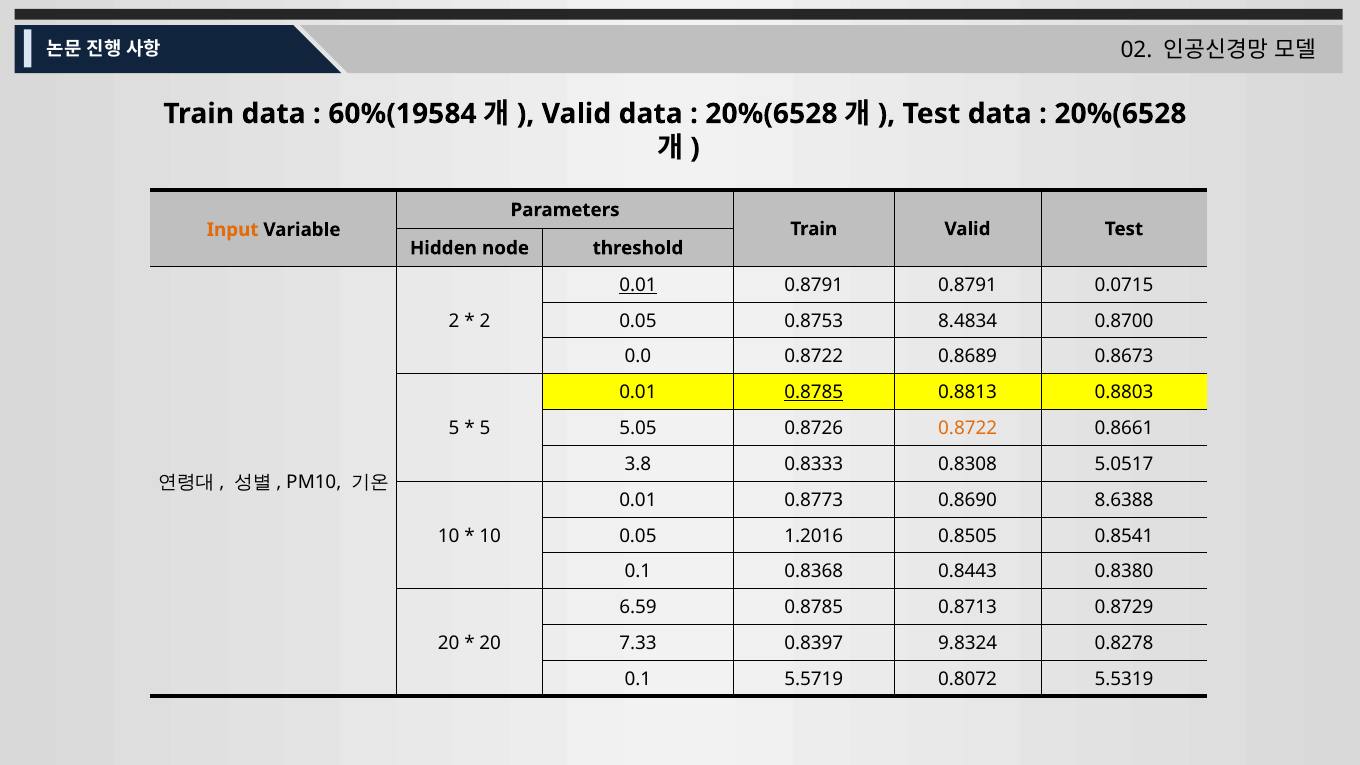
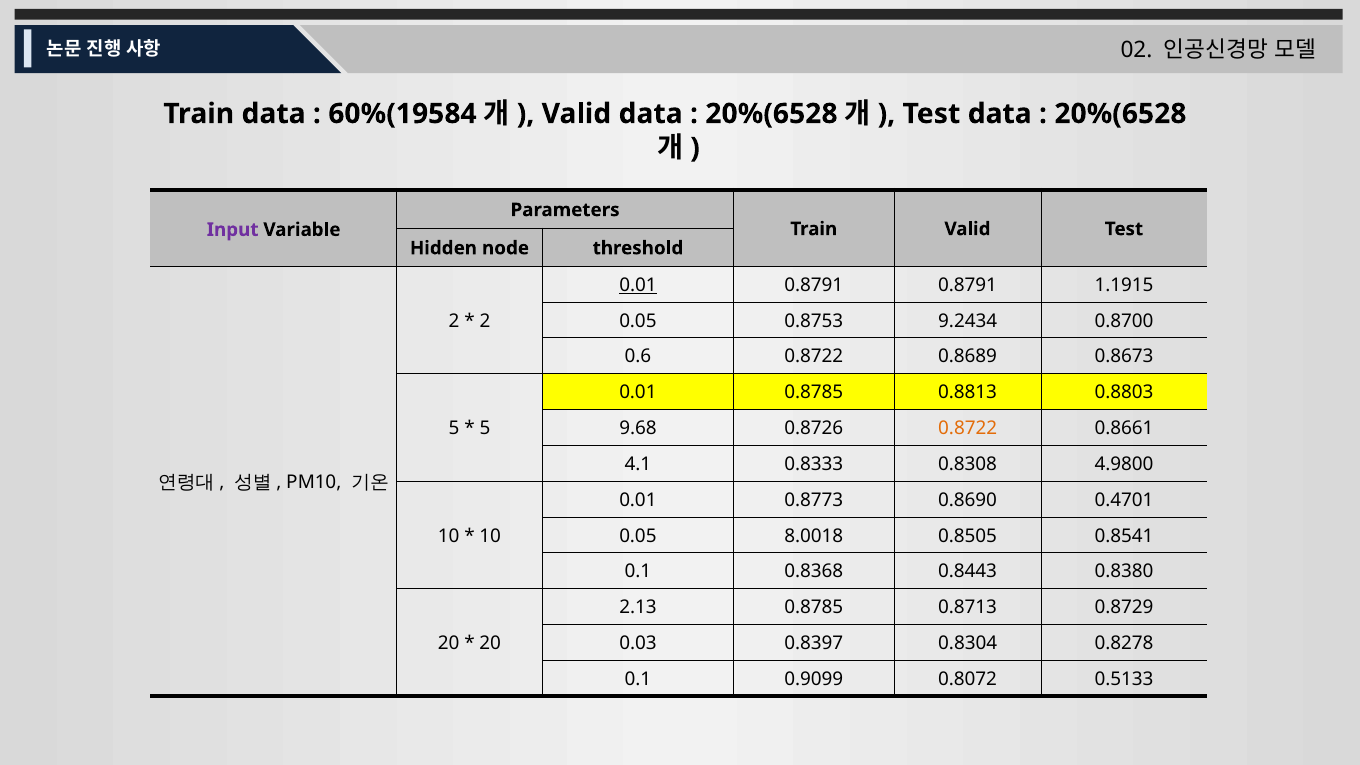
Input colour: orange -> purple (233, 230)
0.0715: 0.0715 -> 1.1915 (1124, 285)
8.4834: 8.4834 -> 9.2434 (968, 321)
0.0: 0.0 -> 0.6 (638, 357)
0.8785 underline: present -> none (814, 393)
5.05: 5.05 -> 9.68 (638, 428)
3.8: 3.8 -> 4.1 (638, 464)
5.0517: 5.0517 -> 4.9800 (1124, 464)
8.6388: 8.6388 -> 0.4701 (1124, 500)
1.2016: 1.2016 -> 8.0018 (814, 536)
6.59: 6.59 -> 2.13 (638, 607)
7.33: 7.33 -> 0.03 (638, 643)
9.8324: 9.8324 -> 0.8304 (968, 643)
5.5719: 5.5719 -> 0.9099 (814, 679)
5.5319: 5.5319 -> 0.5133 (1124, 679)
